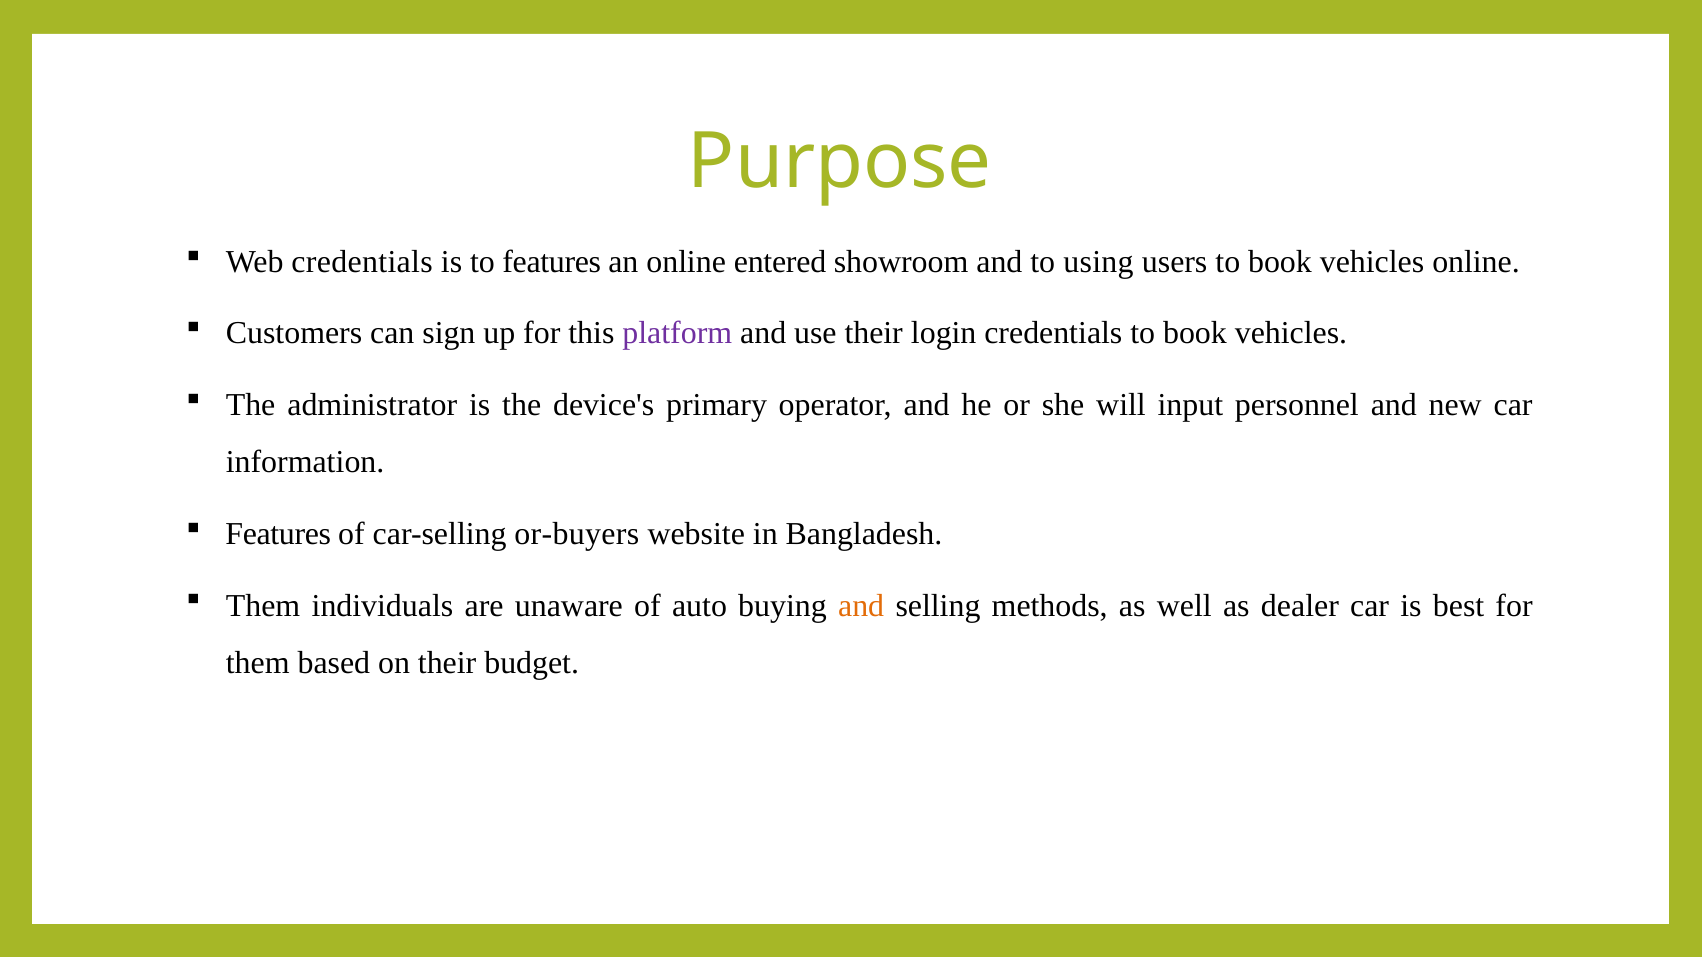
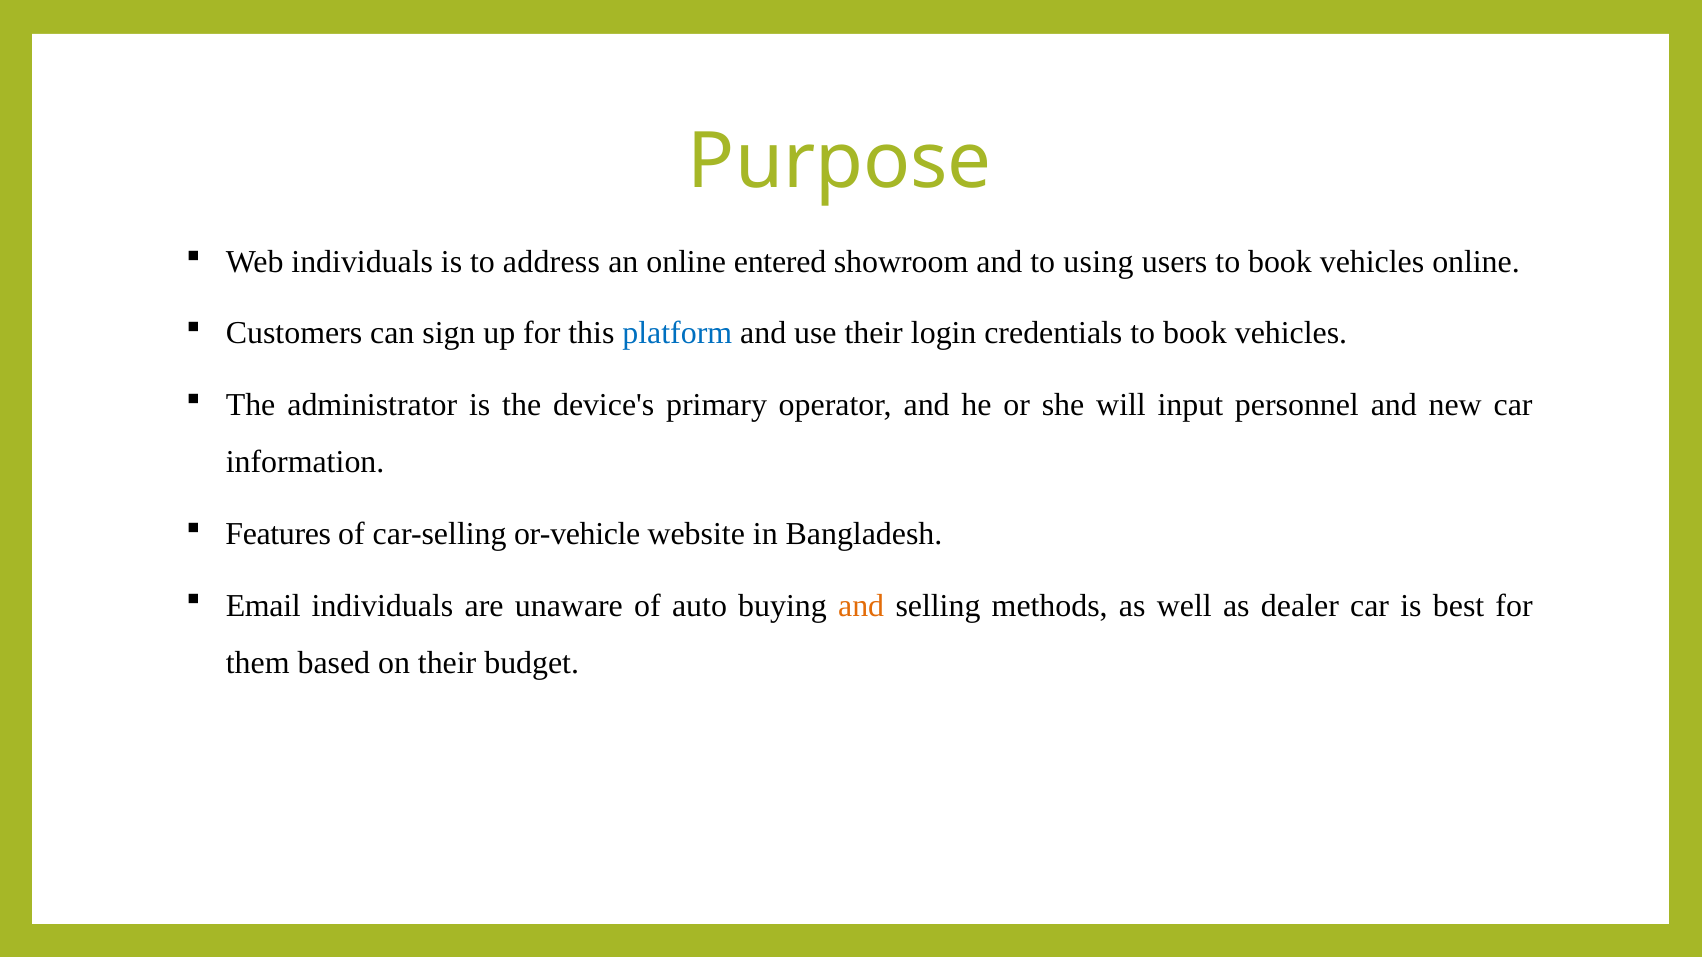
Web credentials: credentials -> individuals (362, 262)
to features: features -> address (551, 262)
platform colour: purple -> blue (677, 333)
or-buyers: or-buyers -> or-vehicle (577, 534)
Them: Them -> Email (263, 606)
